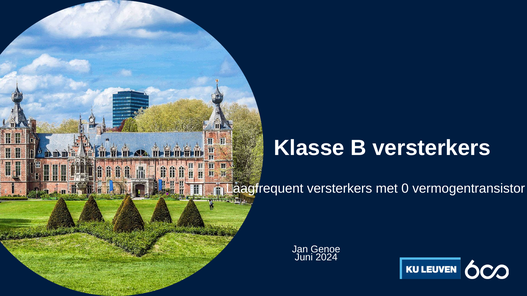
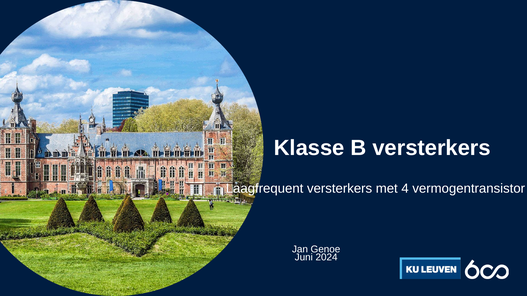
0: 0 -> 4 (405, 189)
